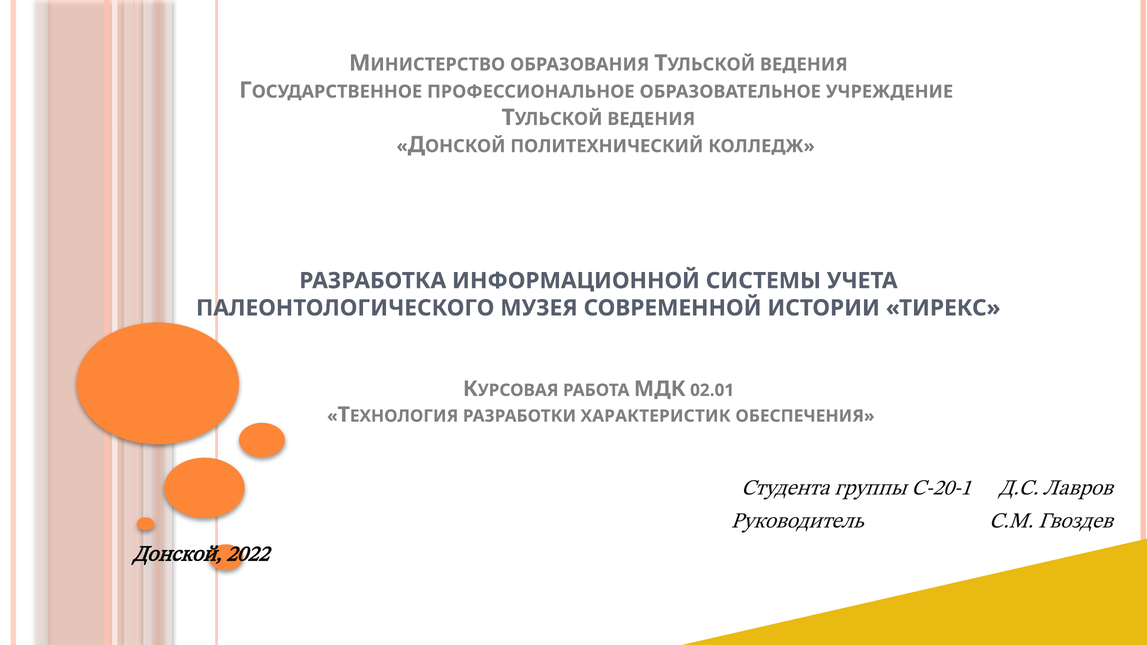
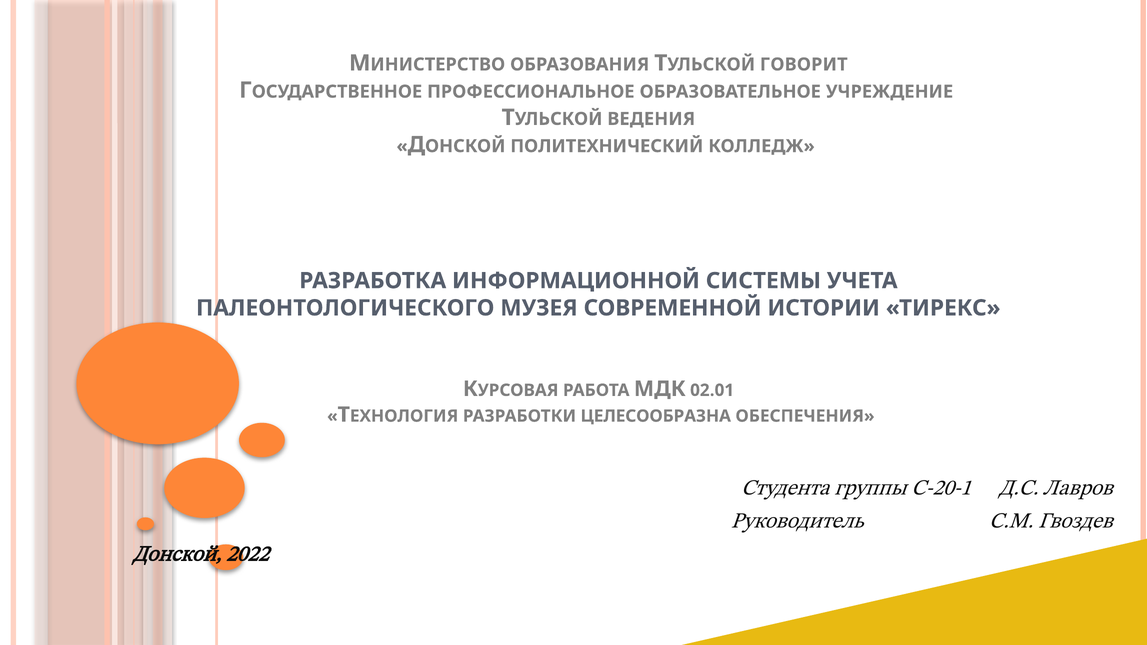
ОБРАЗОВАНИЯ ТУЛЬСКОЙ ВЕДЕНИЯ: ВЕДЕНИЯ -> ГОВОРИТ (804, 64)
ХАРАКТЕРИСТИК: ХАРАКТЕРИСТИК -> ЦЕЛЕСООБРАЗНА (656, 416)
